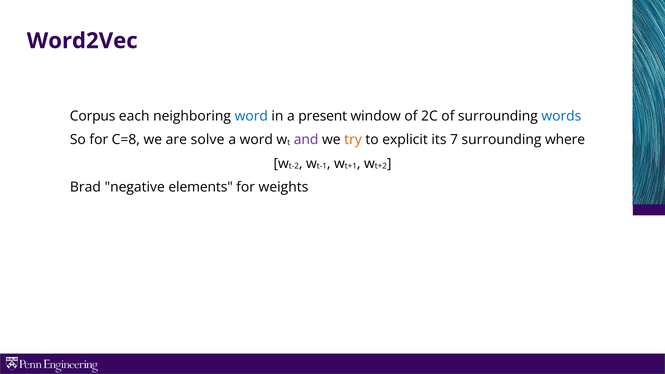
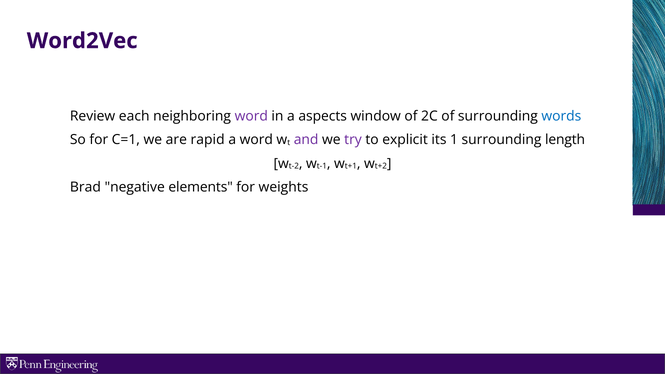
Corpus: Corpus -> Review (93, 116)
word colour: blue -> purple (251, 116)
present: present -> aspects (323, 116)
C=8: C=8 -> C=1 (126, 140)
solve: solve -> rapid (208, 140)
try colour: orange -> purple (353, 140)
7: 7 -> 1 (454, 140)
where: where -> length (565, 140)
